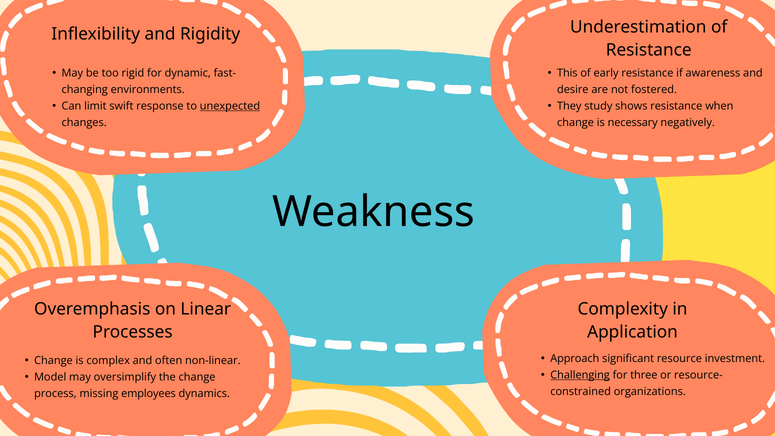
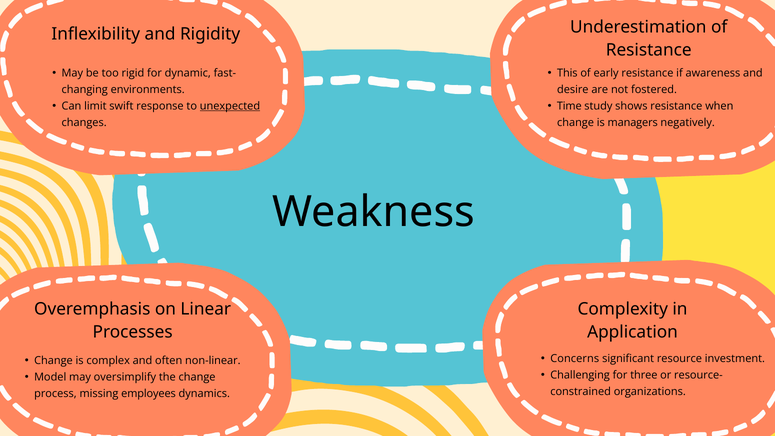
They: They -> Time (569, 106)
necessary: necessary -> managers (633, 123)
Approach: Approach -> Concerns (575, 359)
Challenging underline: present -> none (580, 375)
